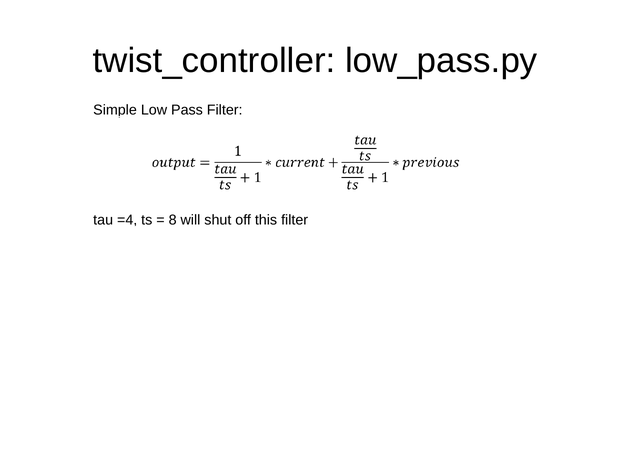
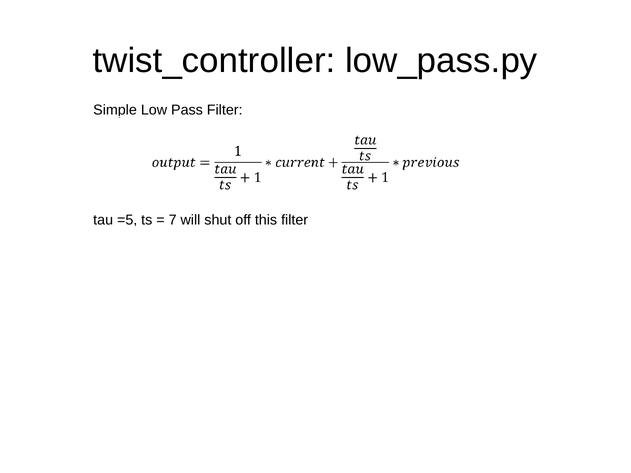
=4: =4 -> =5 (127, 220)
8: 8 -> 7 (173, 220)
